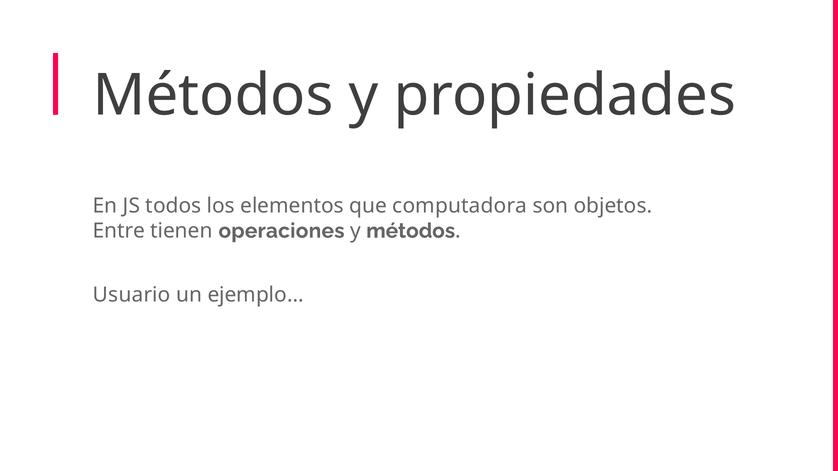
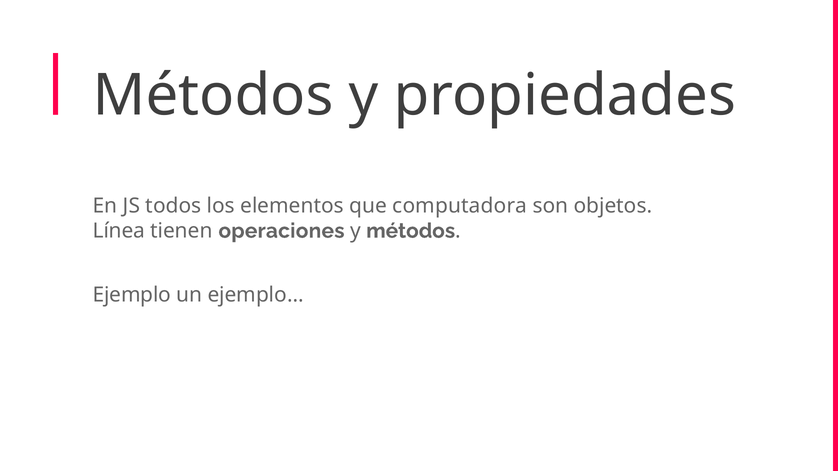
Entre: Entre -> Línea (119, 231)
Usuario: Usuario -> Ejemplo (132, 295)
